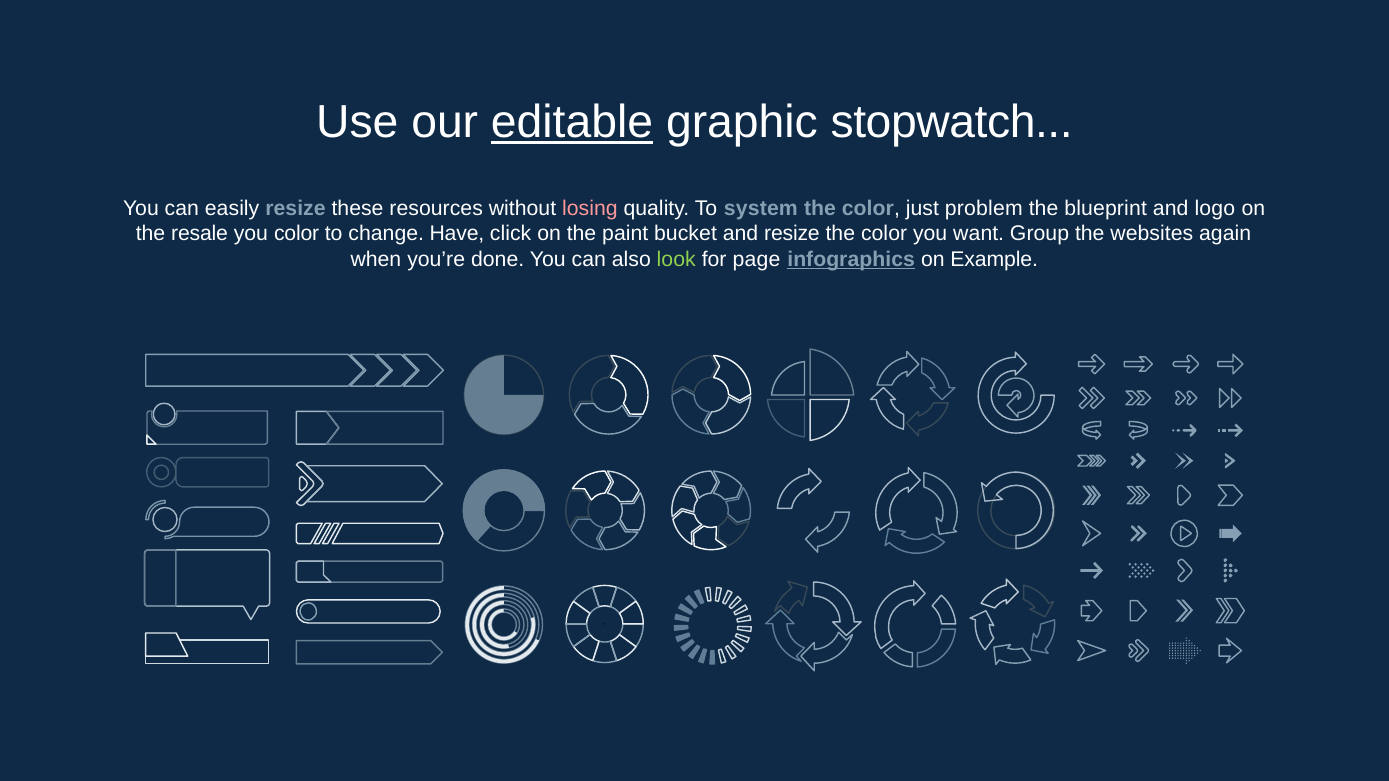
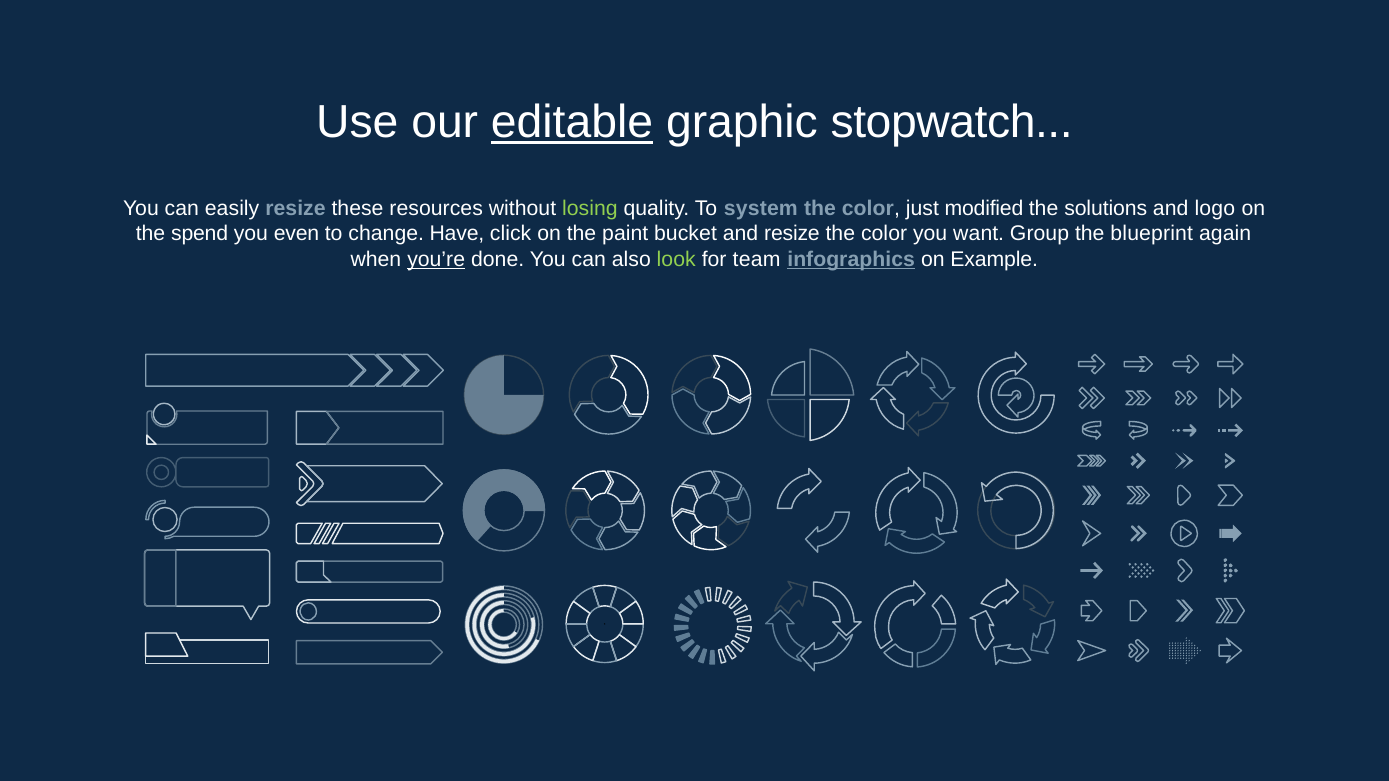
losing colour: pink -> light green (590, 209)
problem: problem -> modified (984, 209)
blueprint: blueprint -> solutions (1106, 209)
resale: resale -> spend (200, 234)
you color: color -> even (297, 234)
websites: websites -> blueprint (1152, 234)
you’re underline: none -> present (436, 259)
page: page -> team (757, 259)
